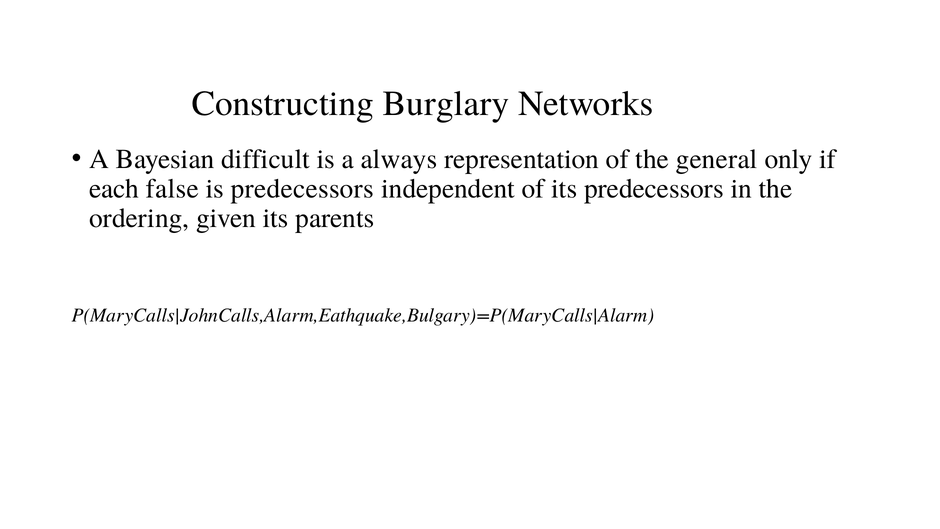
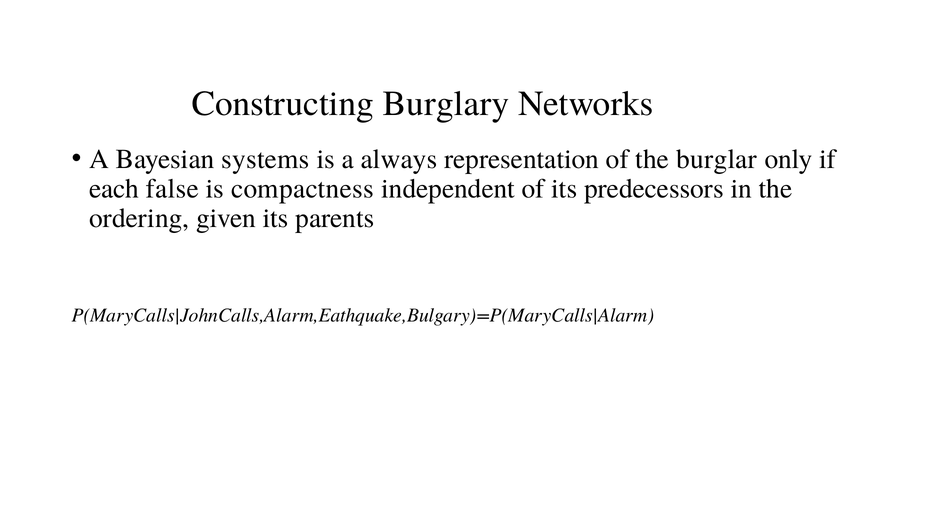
difficult: difficult -> systems (265, 159)
general: general -> burglar (717, 159)
is predecessors: predecessors -> compactness (302, 189)
